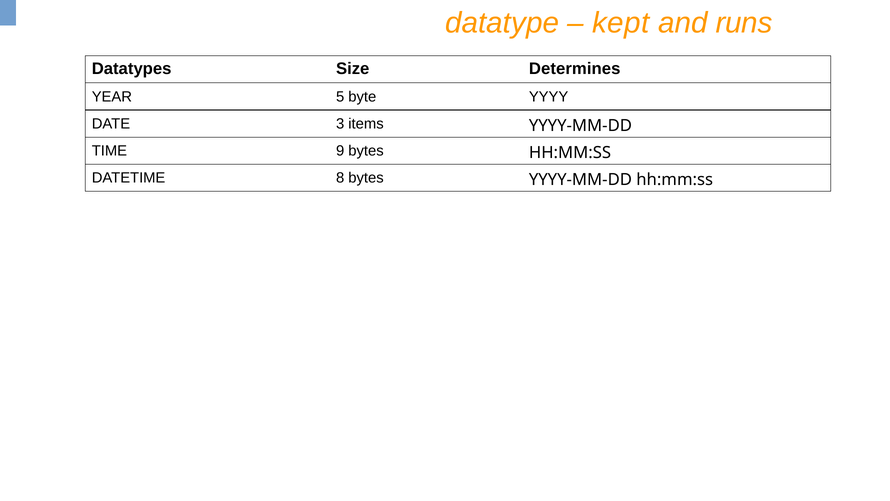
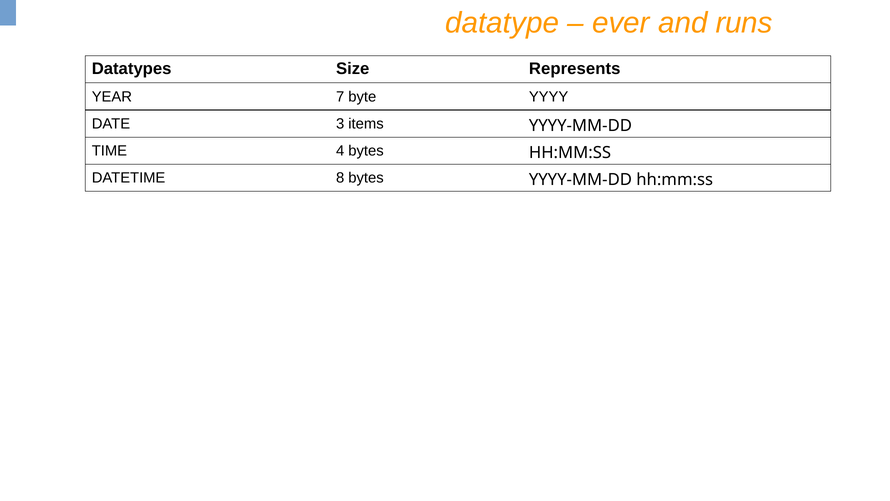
kept: kept -> ever (621, 23)
Determines: Determines -> Represents (575, 69)
5: 5 -> 7 (340, 97)
9: 9 -> 4 (340, 151)
